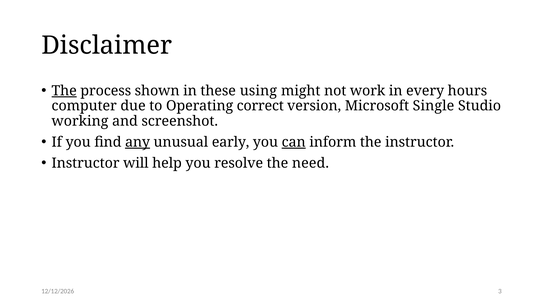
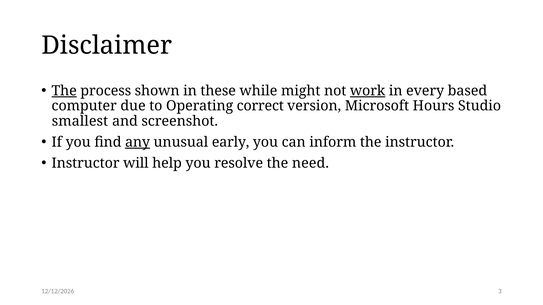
using: using -> while (258, 91)
work underline: none -> present (368, 91)
hours: hours -> based (467, 91)
Single: Single -> Hours (434, 106)
working: working -> smallest (80, 121)
can underline: present -> none (294, 142)
